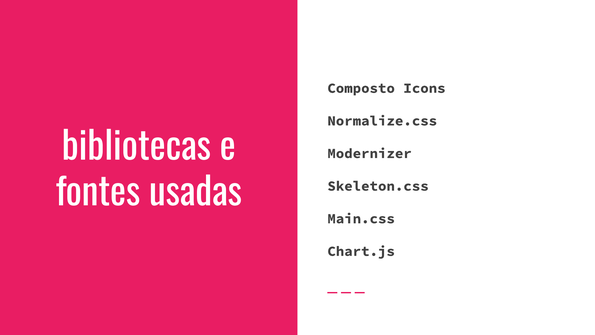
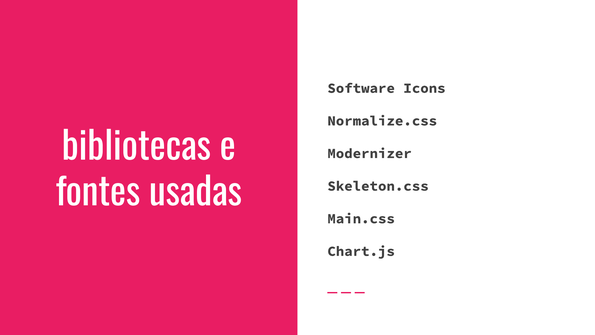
Composto: Composto -> Software (361, 88)
